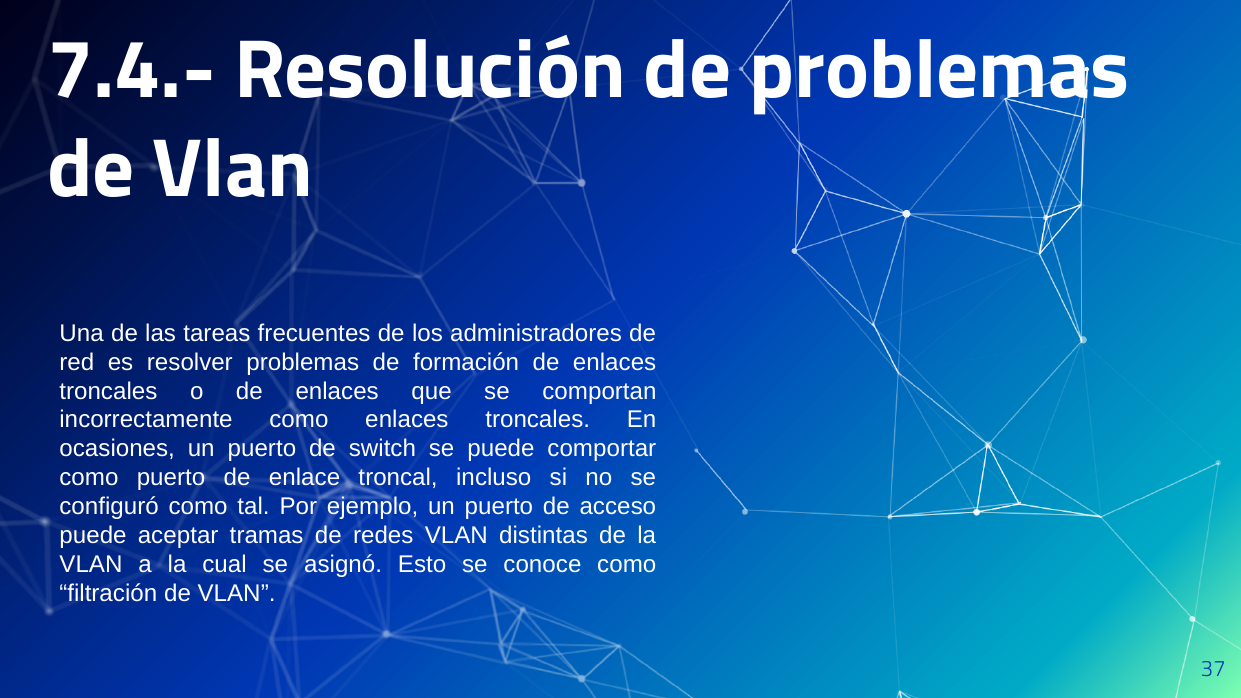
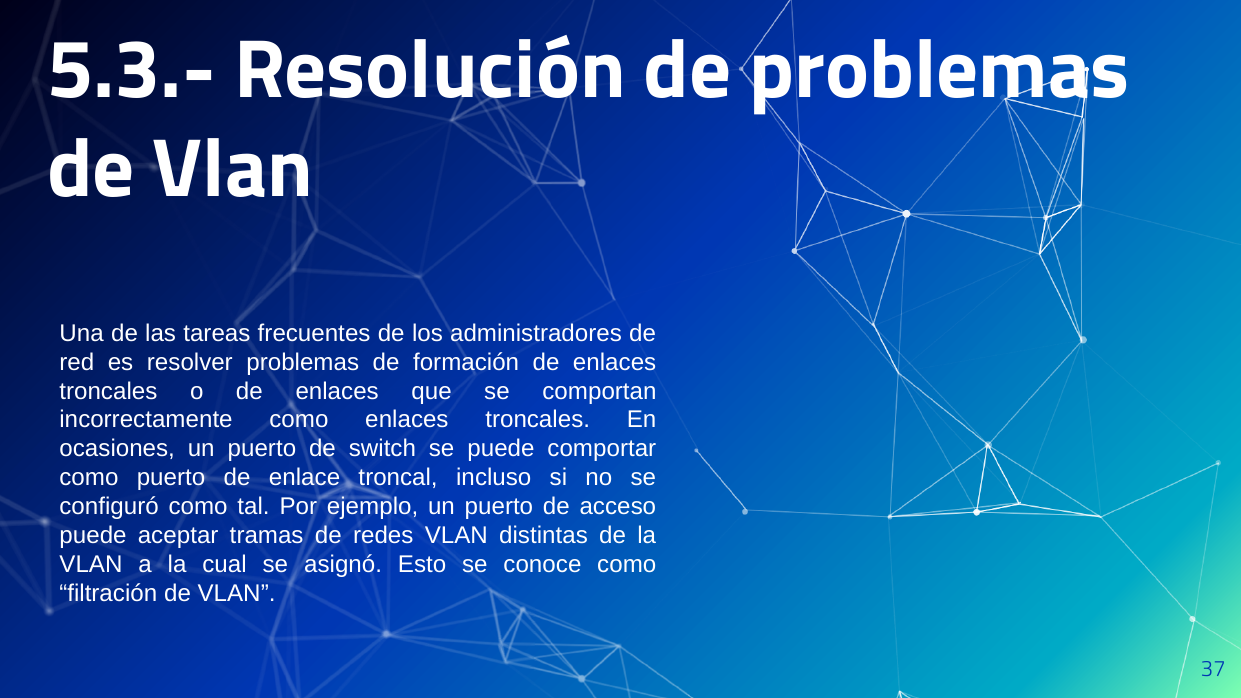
7.4.-: 7.4.- -> 5.3.- (132, 70)
